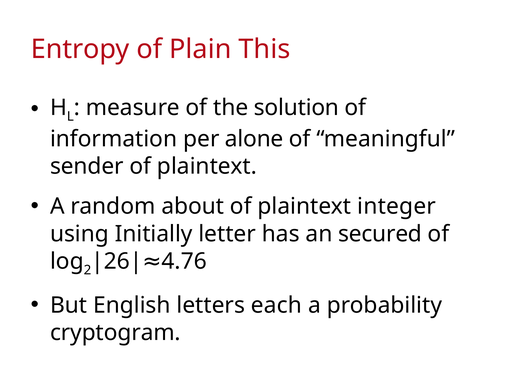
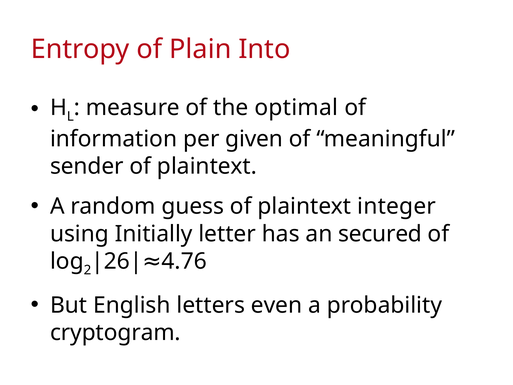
This: This -> Into (264, 49)
solution: solution -> optimal (296, 108)
alone: alone -> given (254, 139)
about: about -> guess (193, 206)
each: each -> even (277, 305)
